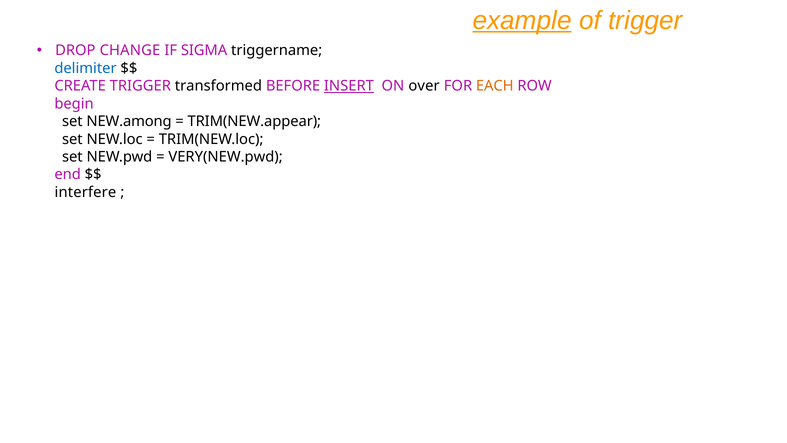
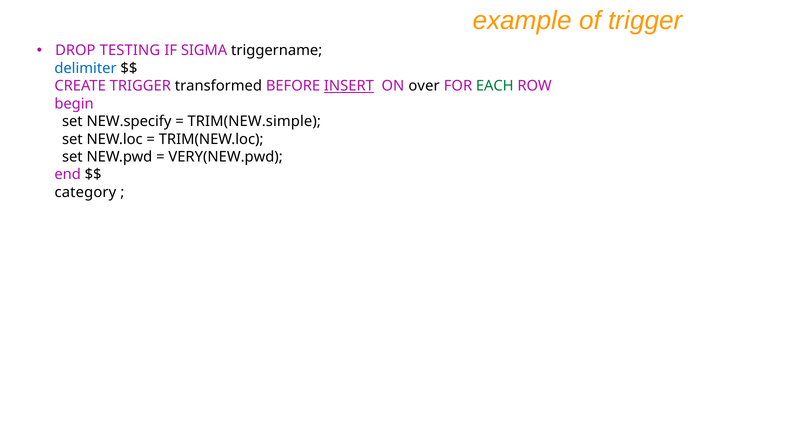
example underline: present -> none (522, 20)
CHANGE: CHANGE -> TESTING (130, 51)
EACH colour: orange -> green (495, 86)
NEW.among: NEW.among -> NEW.specify (129, 121)
TRIM(NEW.appear: TRIM(NEW.appear -> TRIM(NEW.simple (254, 121)
interfere: interfere -> category (85, 192)
